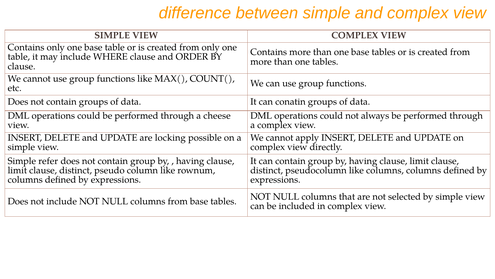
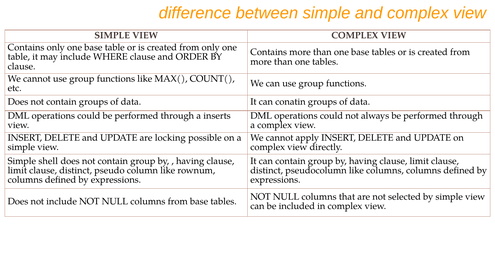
cheese: cheese -> inserts (217, 116)
refer: refer -> shell (48, 161)
